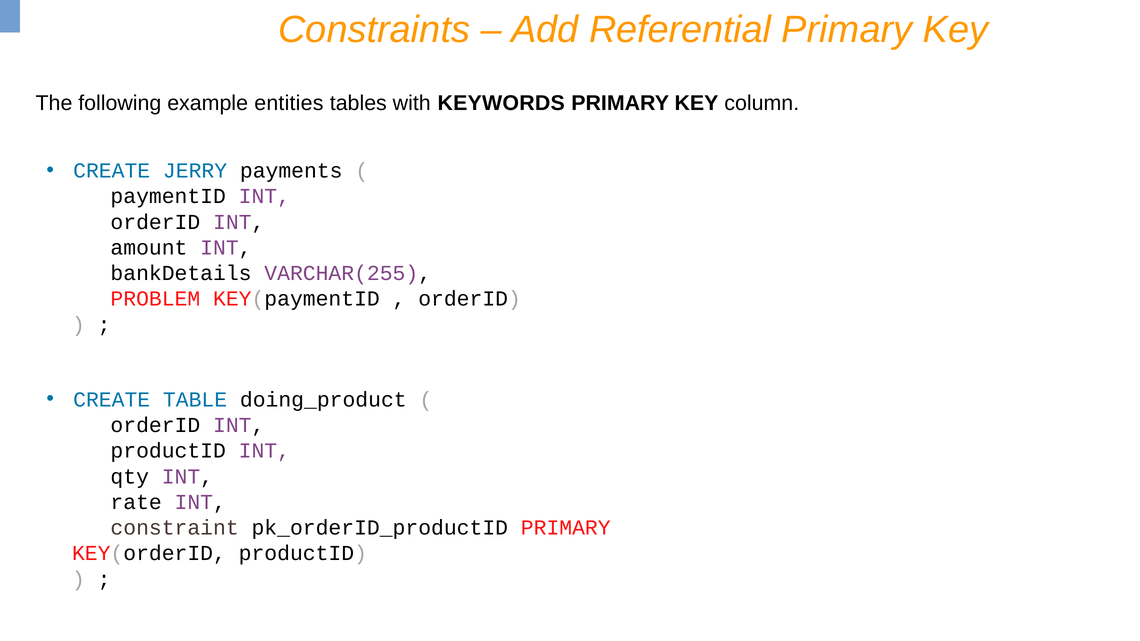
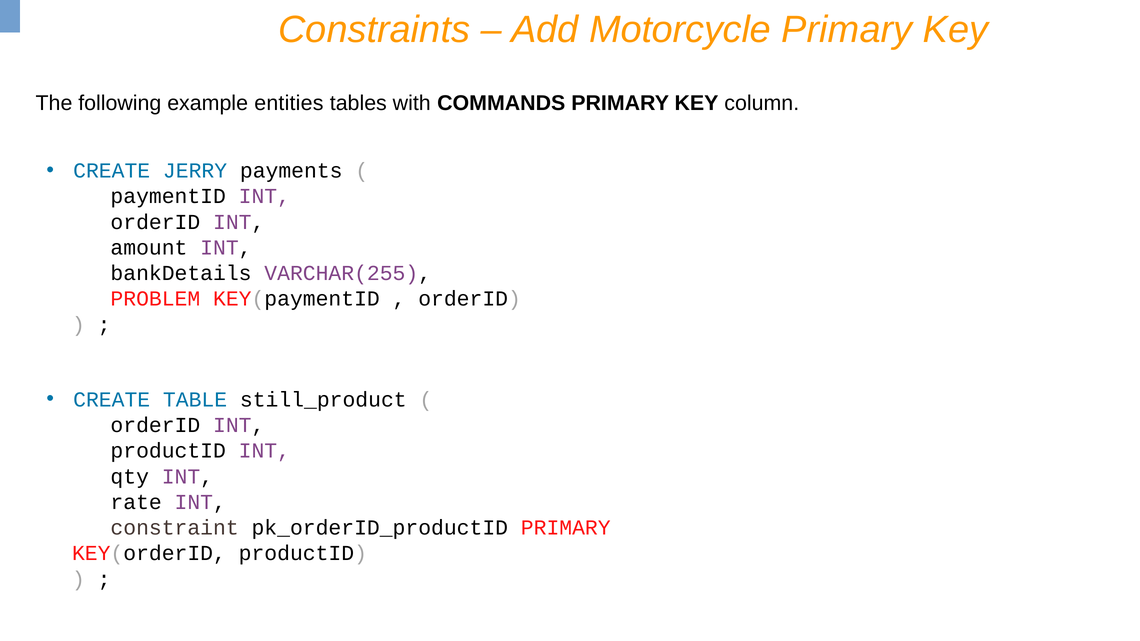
Referential: Referential -> Motorcycle (680, 30)
KEYWORDS: KEYWORDS -> COMMANDS (501, 103)
doing_product: doing_product -> still_product (323, 400)
